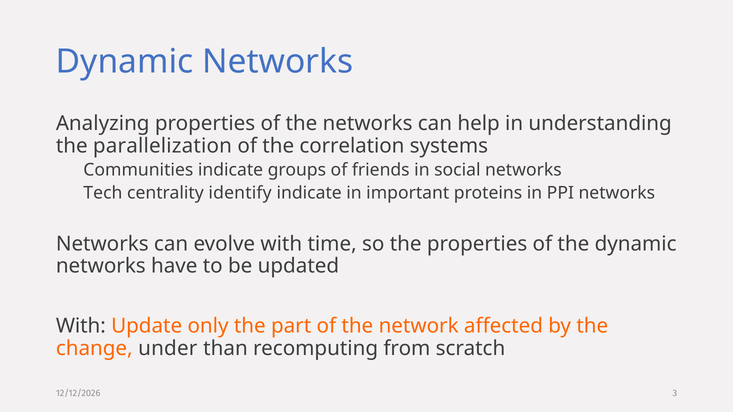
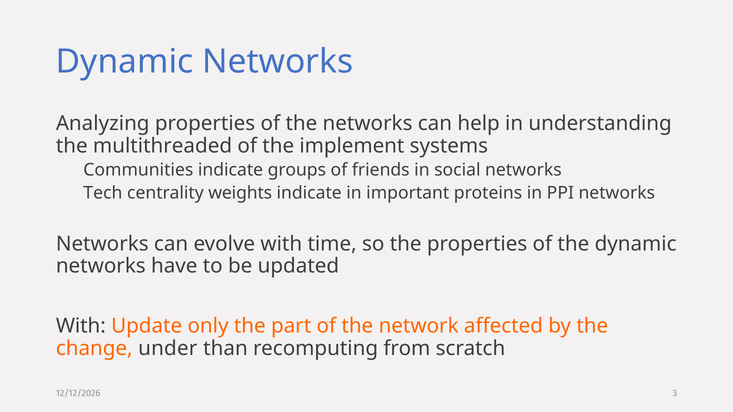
parallelization: parallelization -> multithreaded (163, 146)
correlation: correlation -> implement (352, 146)
identify: identify -> weights (240, 193)
